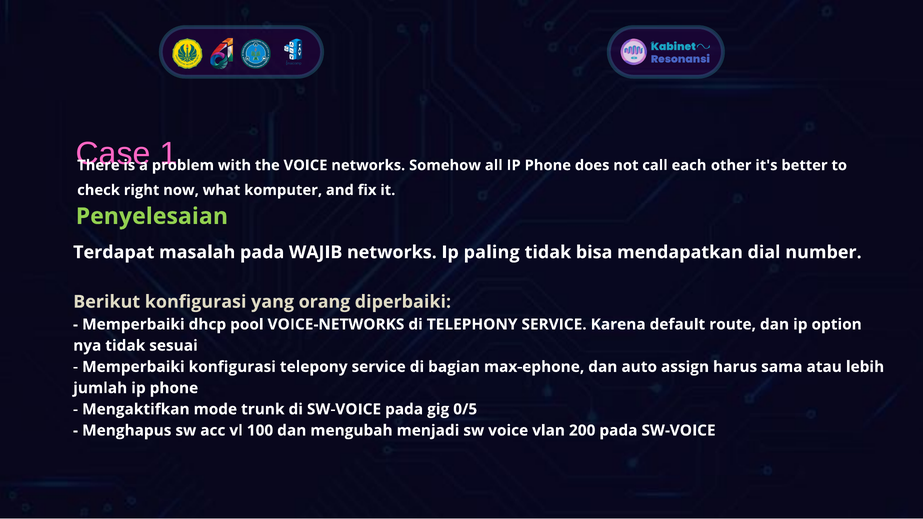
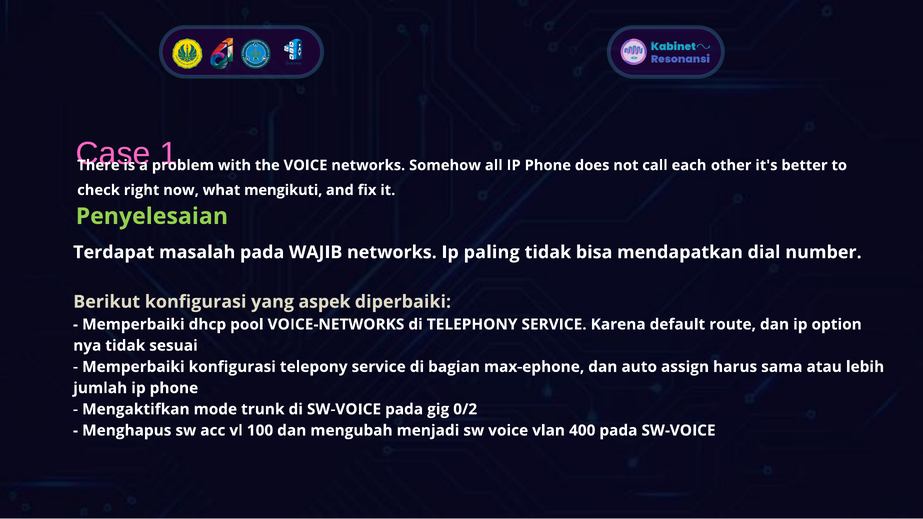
komputer: komputer -> mengikuti (283, 190)
orang: orang -> aspek (324, 302)
0/5: 0/5 -> 0/2 (465, 409)
200: 200 -> 400 (582, 431)
